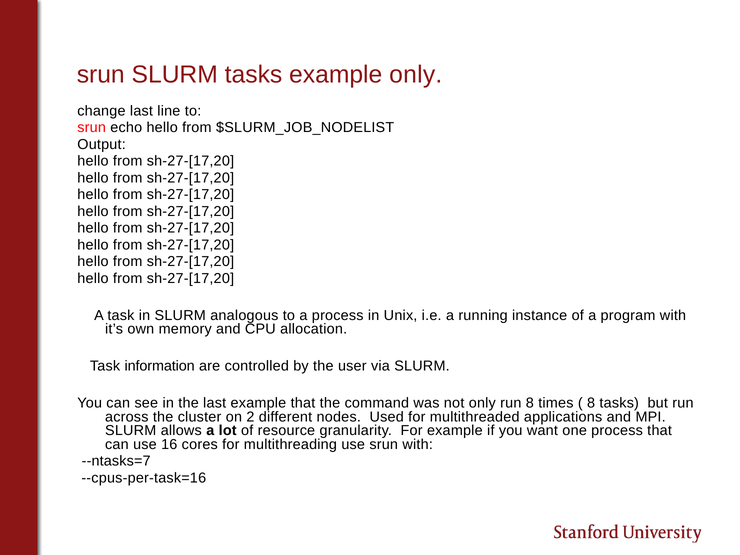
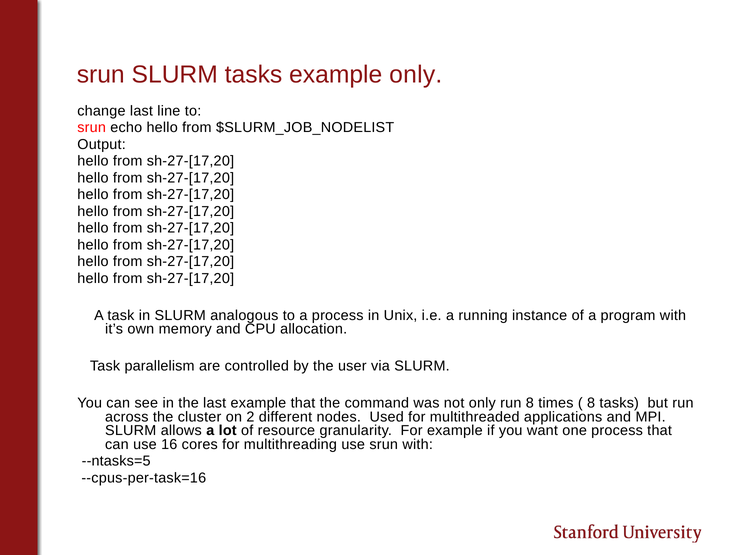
information: information -> parallelism (160, 366)
--ntasks=7: --ntasks=7 -> --ntasks=5 (116, 461)
